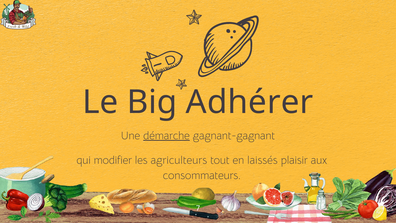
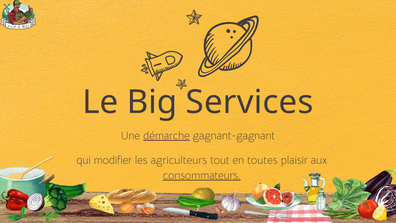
Adhérer: Adhérer -> Services (250, 102)
laissés: laissés -> toutes (262, 160)
consommateurs underline: none -> present (202, 175)
